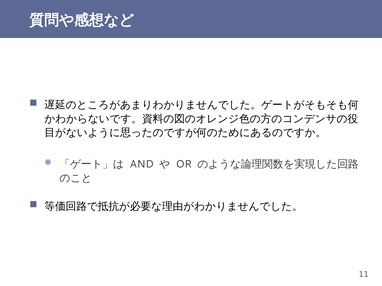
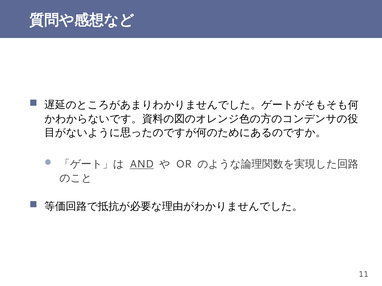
AND underline: none -> present (142, 164)
